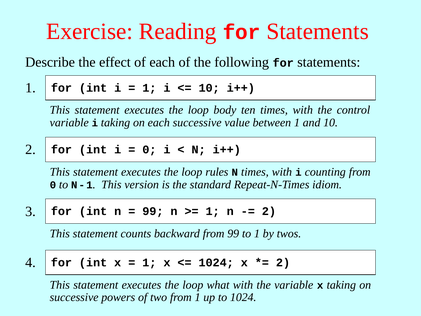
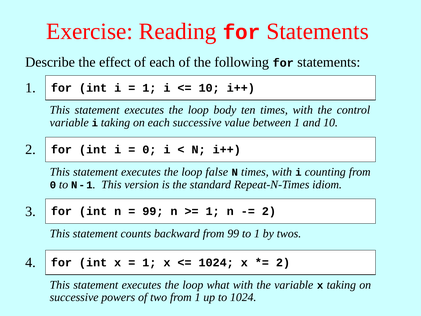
rules: rules -> false (217, 172)
